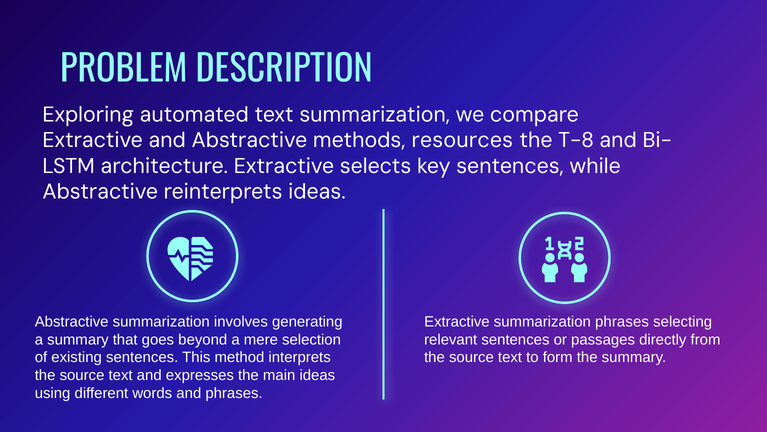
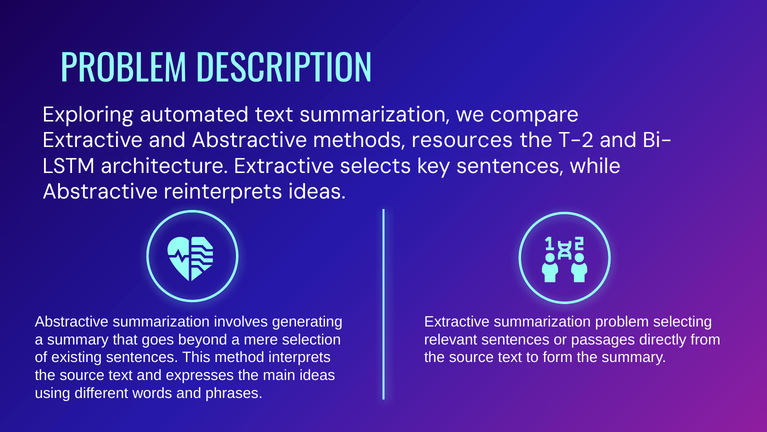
T-8: T-8 -> T-2 (576, 140)
summarization phrases: phrases -> problem (622, 321)
